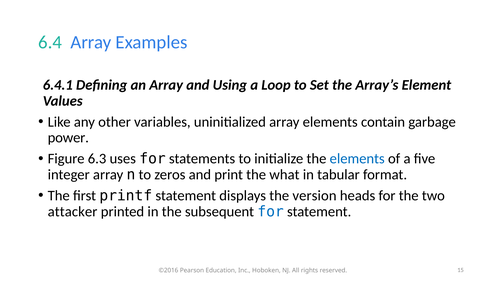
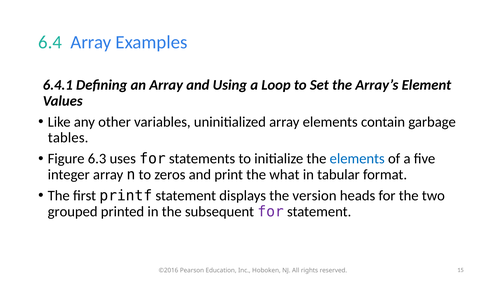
power: power -> tables (68, 137)
attacker: attacker -> grouped (73, 211)
for colour: blue -> purple (271, 211)
